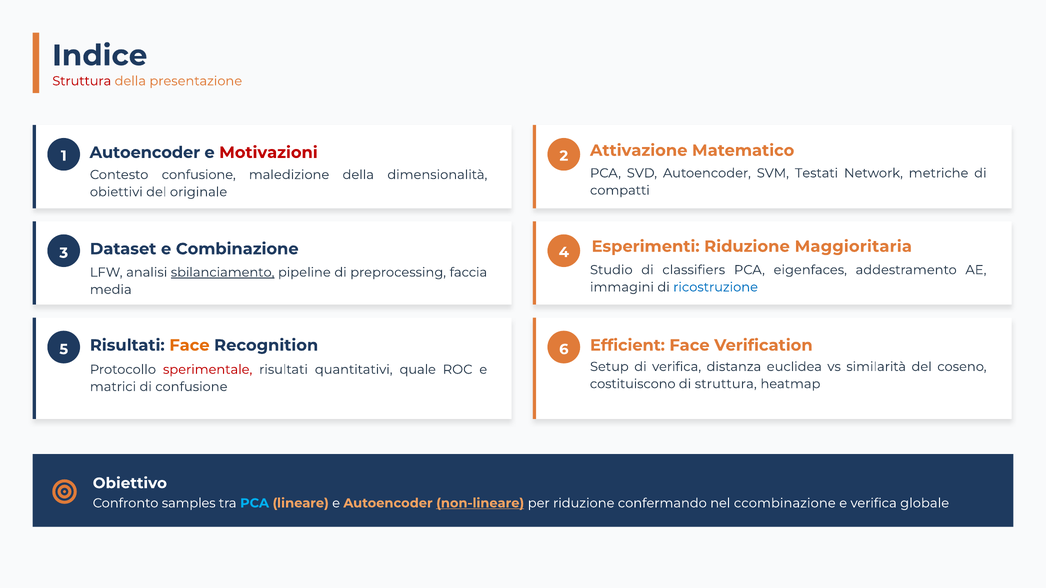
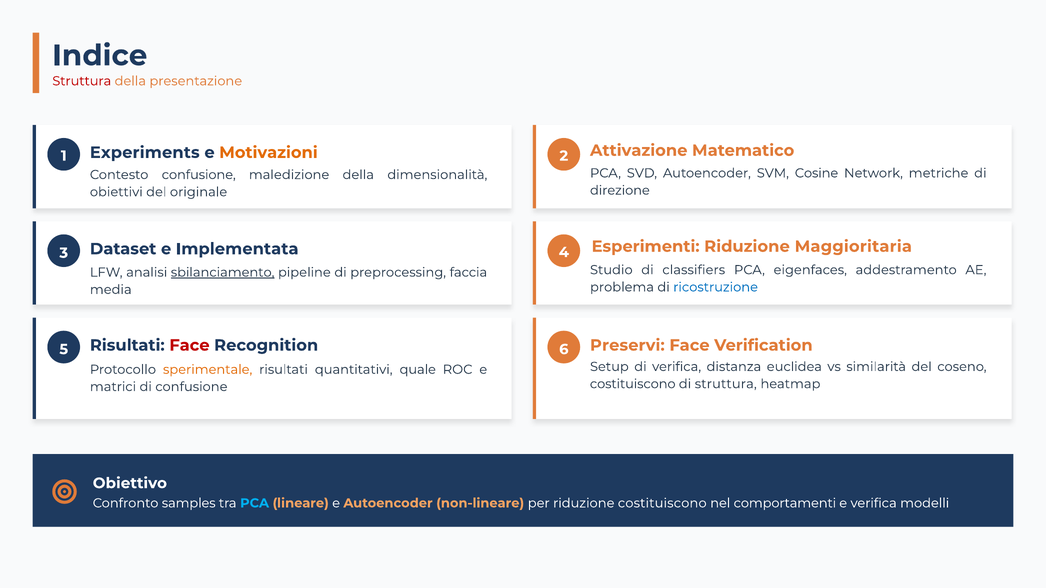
1 Autoencoder: Autoencoder -> Experiments (145, 153)
Motivazioni colour: red -> orange (268, 153)
Testati: Testati -> Cosine (817, 173)
compatti: compatti -> direzione (620, 190)
Combinazione: Combinazione -> Implementata (237, 249)
immagini: immagini -> problema (622, 287)
Face colour: orange -> red (189, 345)
Efficient: Efficient -> Preservi (627, 345)
sperimentale colour: red -> orange (208, 370)
non-lineare underline: present -> none (480, 503)
riduzione confermando: confermando -> costituiscono (662, 503)
ccombinazione: ccombinazione -> comportamenti (785, 503)
globale: globale -> modelli (925, 503)
